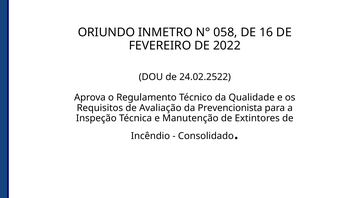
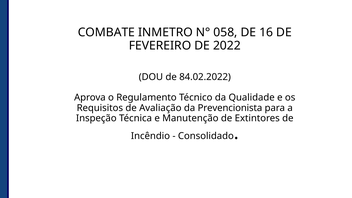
ORIUNDO: ORIUNDO -> COMBATE (106, 32)
24.02.2522: 24.02.2522 -> 84.02.2022 (205, 77)
